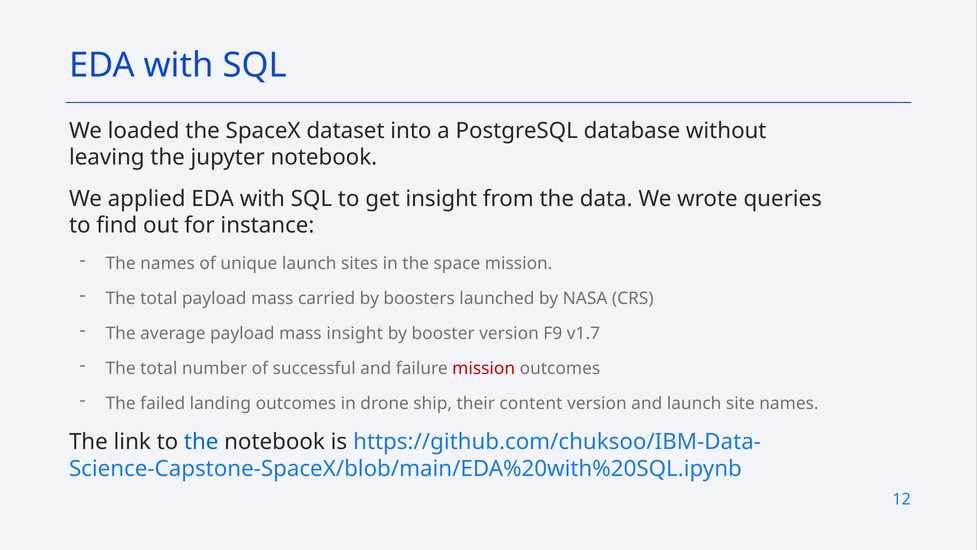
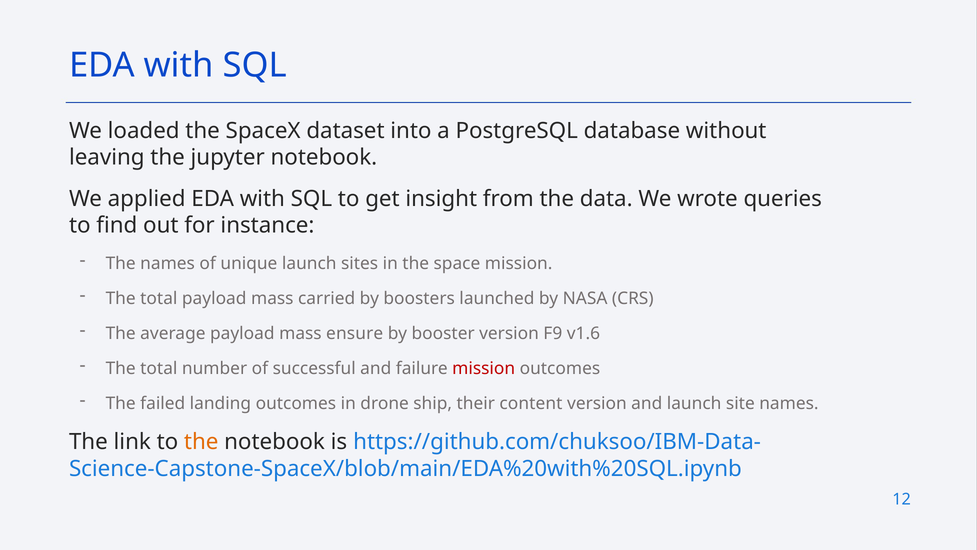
mass insight: insight -> ensure (355, 333)
v1.7: v1.7 -> v1.6 (583, 333)
the colour: blue -> orange (201, 442)
